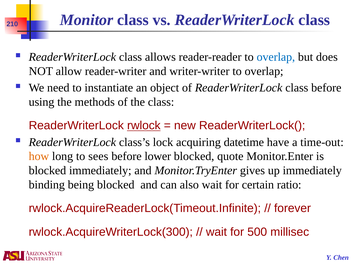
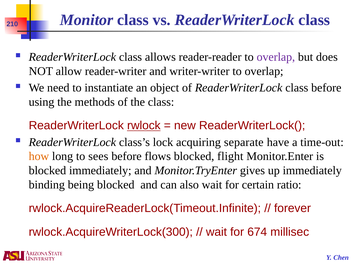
overlap colour: blue -> purple (276, 57)
datetime: datetime -> separate (244, 142)
lower: lower -> flows (158, 156)
quote: quote -> flight (230, 156)
500: 500 -> 674 (257, 232)
